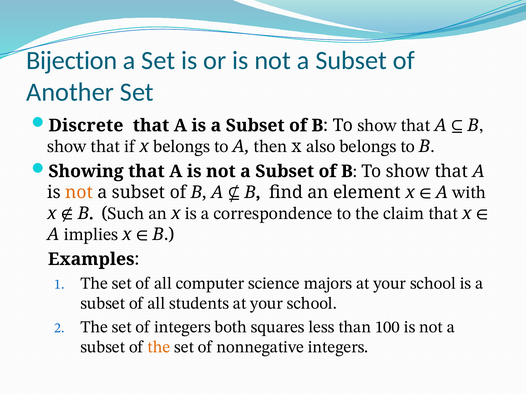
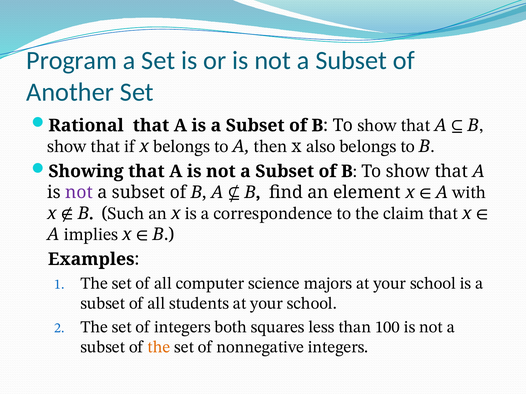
Bijection: Bijection -> Program (72, 61)
Discrete: Discrete -> Rational (86, 126)
not colour: orange -> purple (79, 193)
